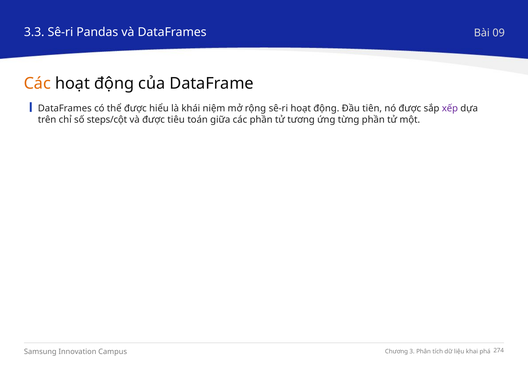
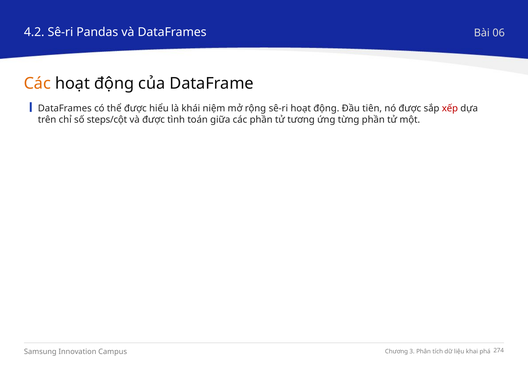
3.3: 3.3 -> 4.2 (34, 32)
09: 09 -> 06 (499, 33)
xếp colour: purple -> red (450, 108)
tiêu: tiêu -> tình (176, 120)
